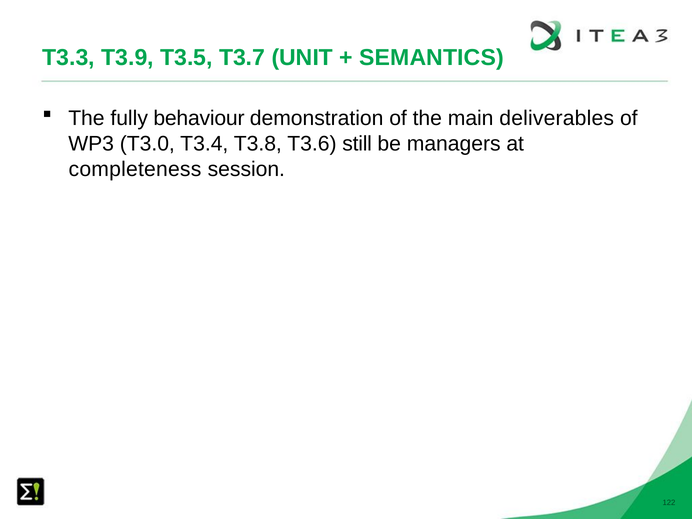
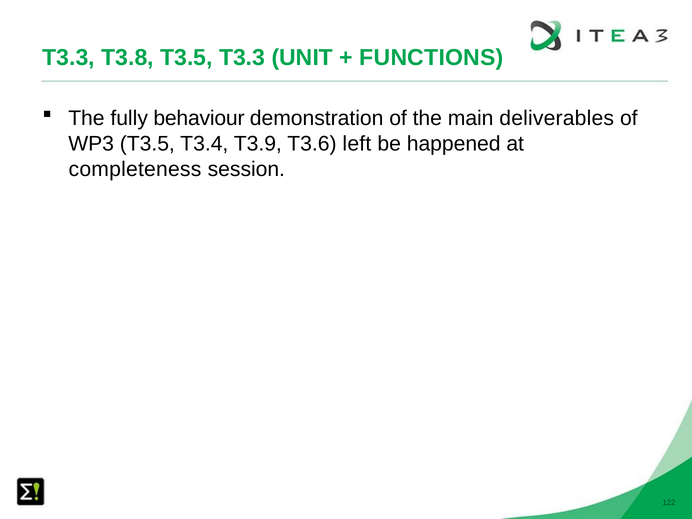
T3.9: T3.9 -> T3.8 (127, 58)
T3.5 T3.7: T3.7 -> T3.3 (242, 58)
SEMANTICS: SEMANTICS -> FUNCTIONS (432, 58)
WP3 T3.0: T3.0 -> T3.5 (147, 144)
T3.8: T3.8 -> T3.9 (258, 144)
still: still -> left (357, 144)
managers: managers -> happened (454, 144)
